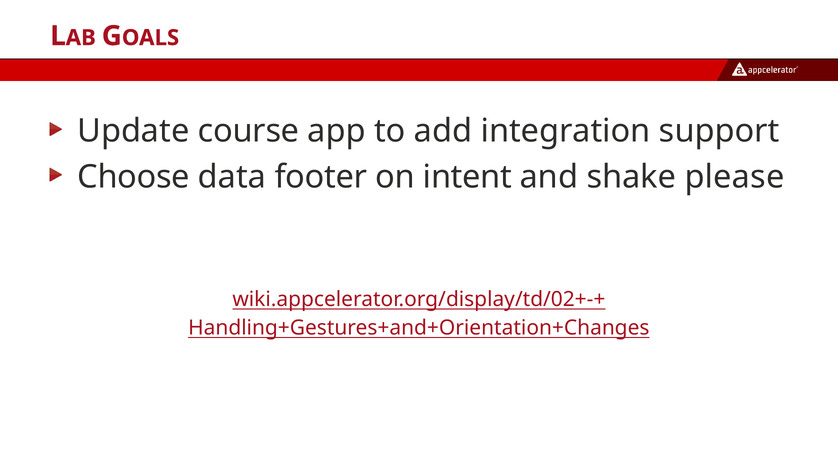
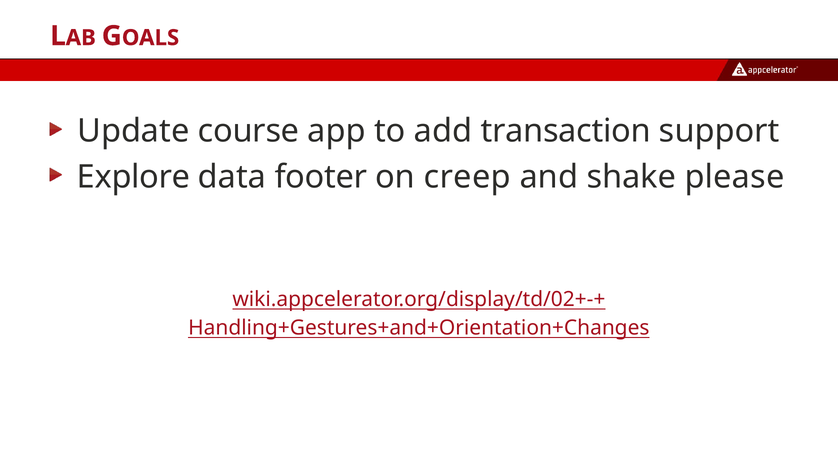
integration: integration -> transaction (566, 131)
Choose: Choose -> Explore (134, 177)
intent: intent -> creep (467, 177)
